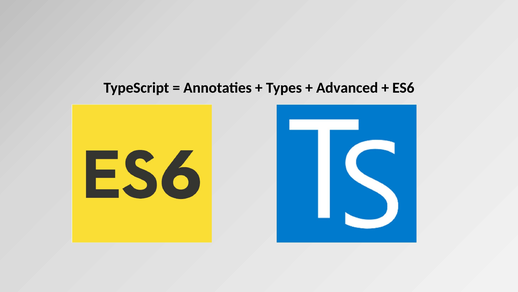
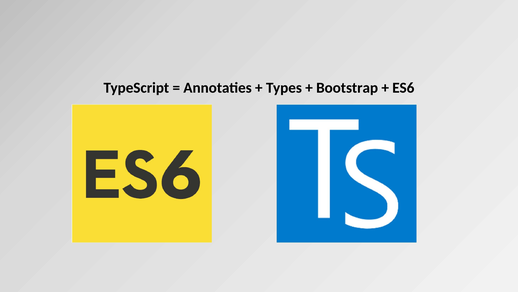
Advanced: Advanced -> Bootstrap (347, 88)
